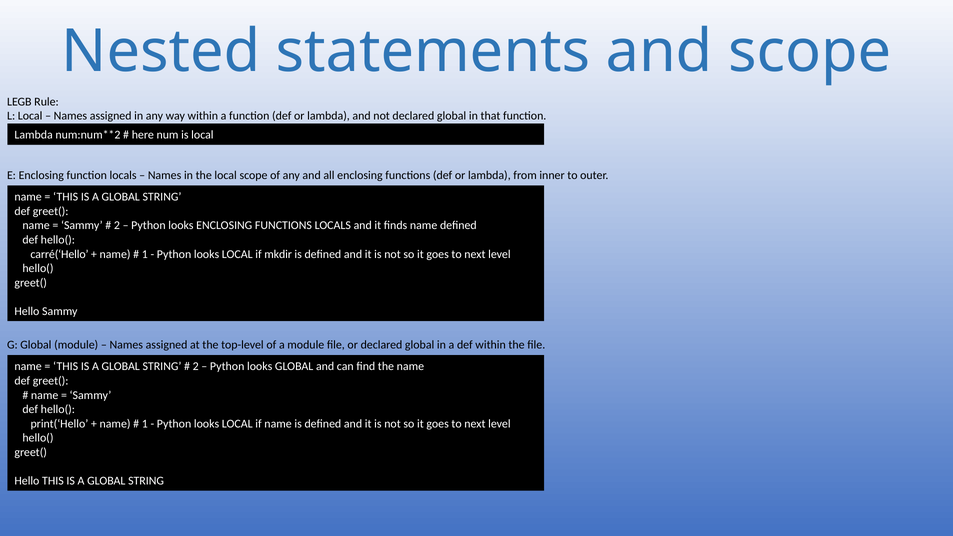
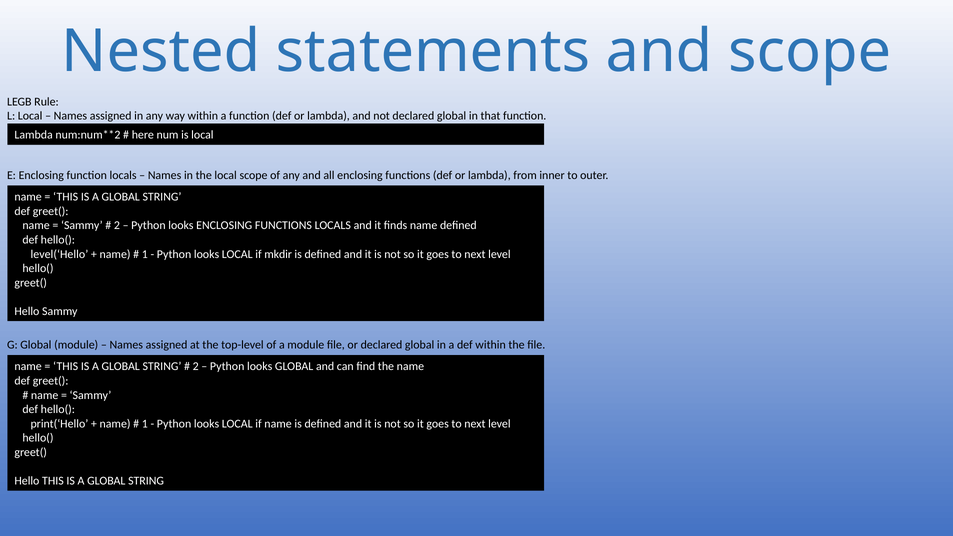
carré(‘Hello: carré(‘Hello -> level(‘Hello (59, 254)
